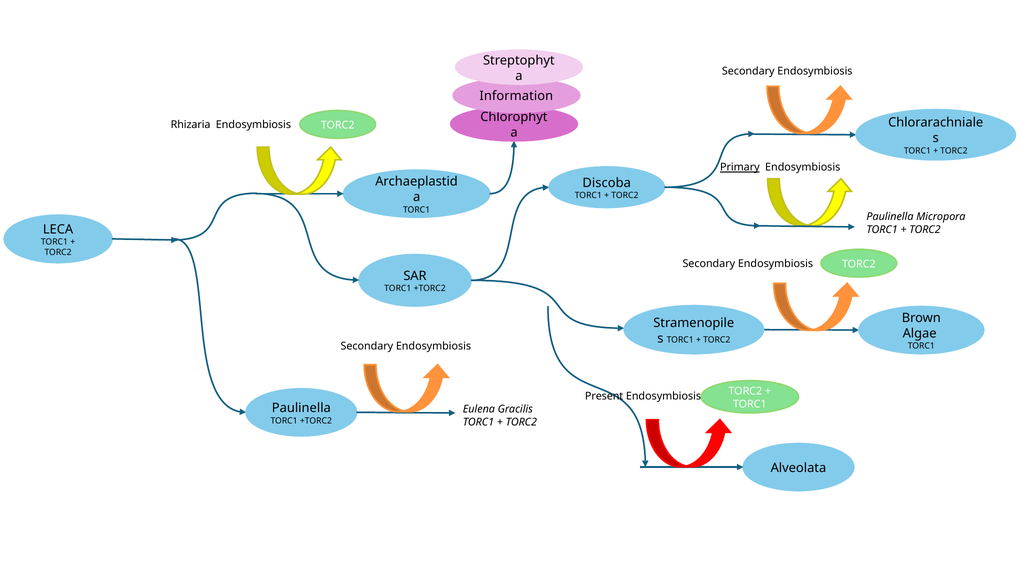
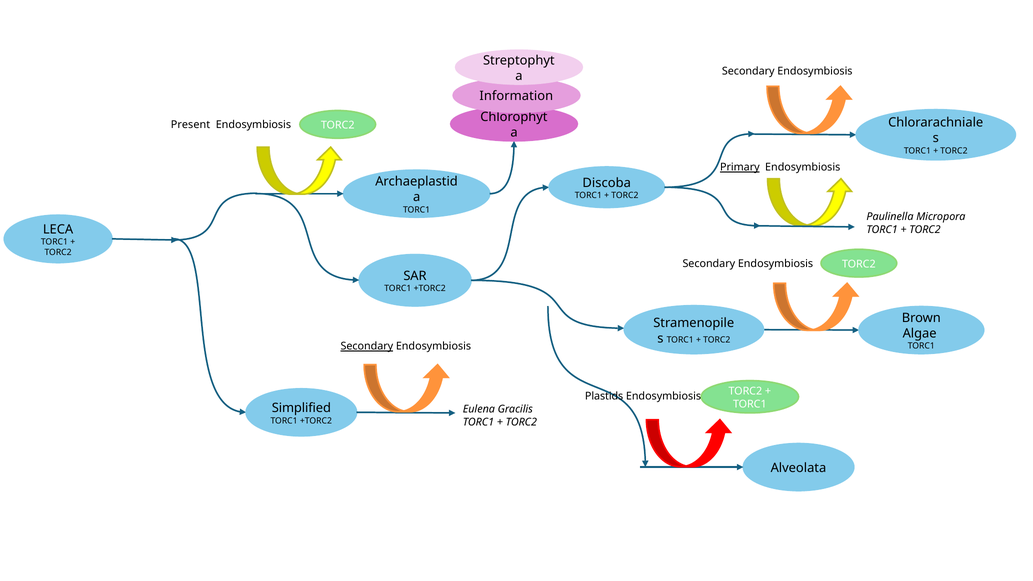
Rhizaria: Rhizaria -> Present (190, 125)
Secondary underline: none -> present (367, 346)
Present: Present -> Plastids (604, 396)
Paulinella: Paulinella -> Simplified (301, 408)
